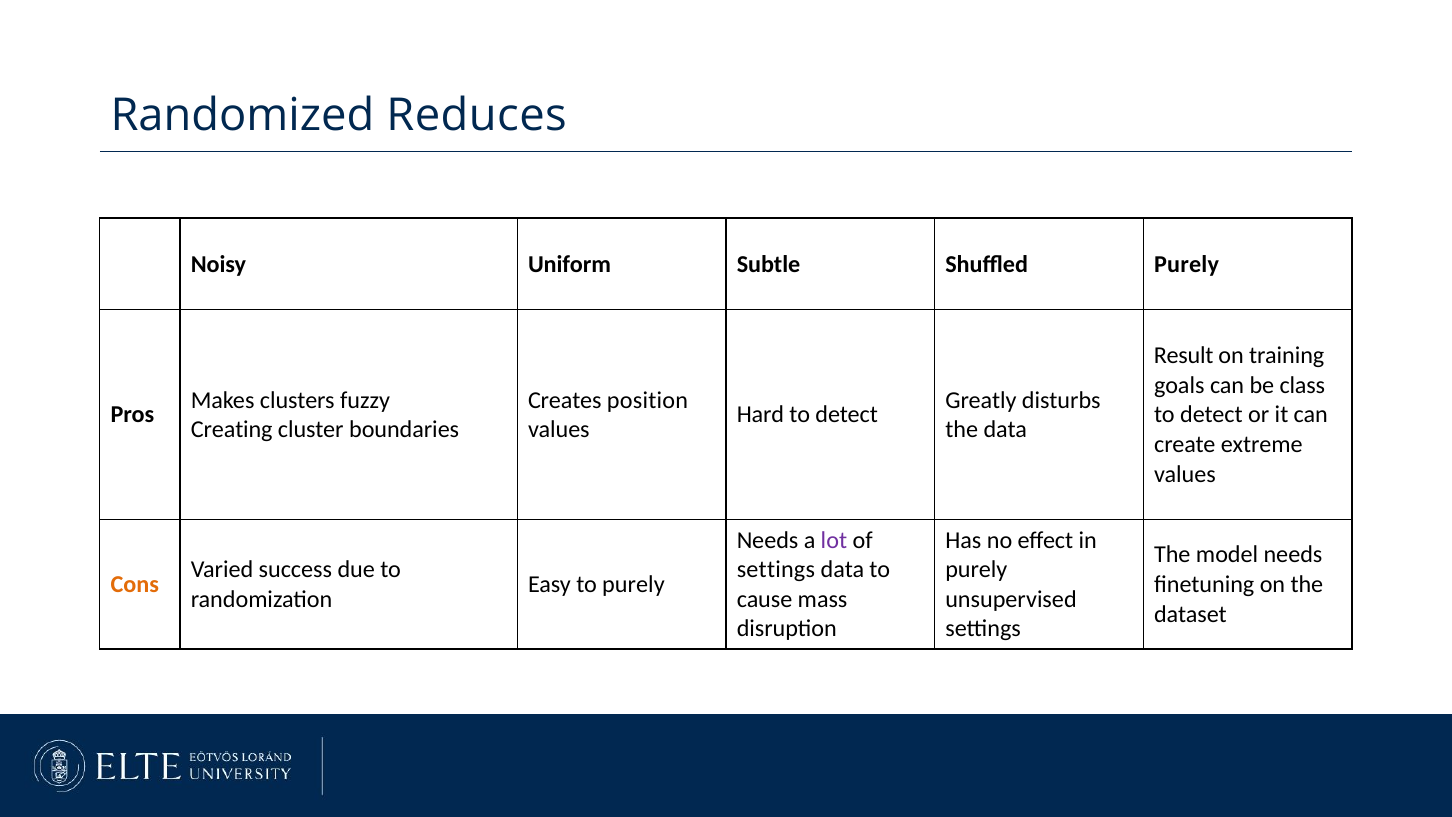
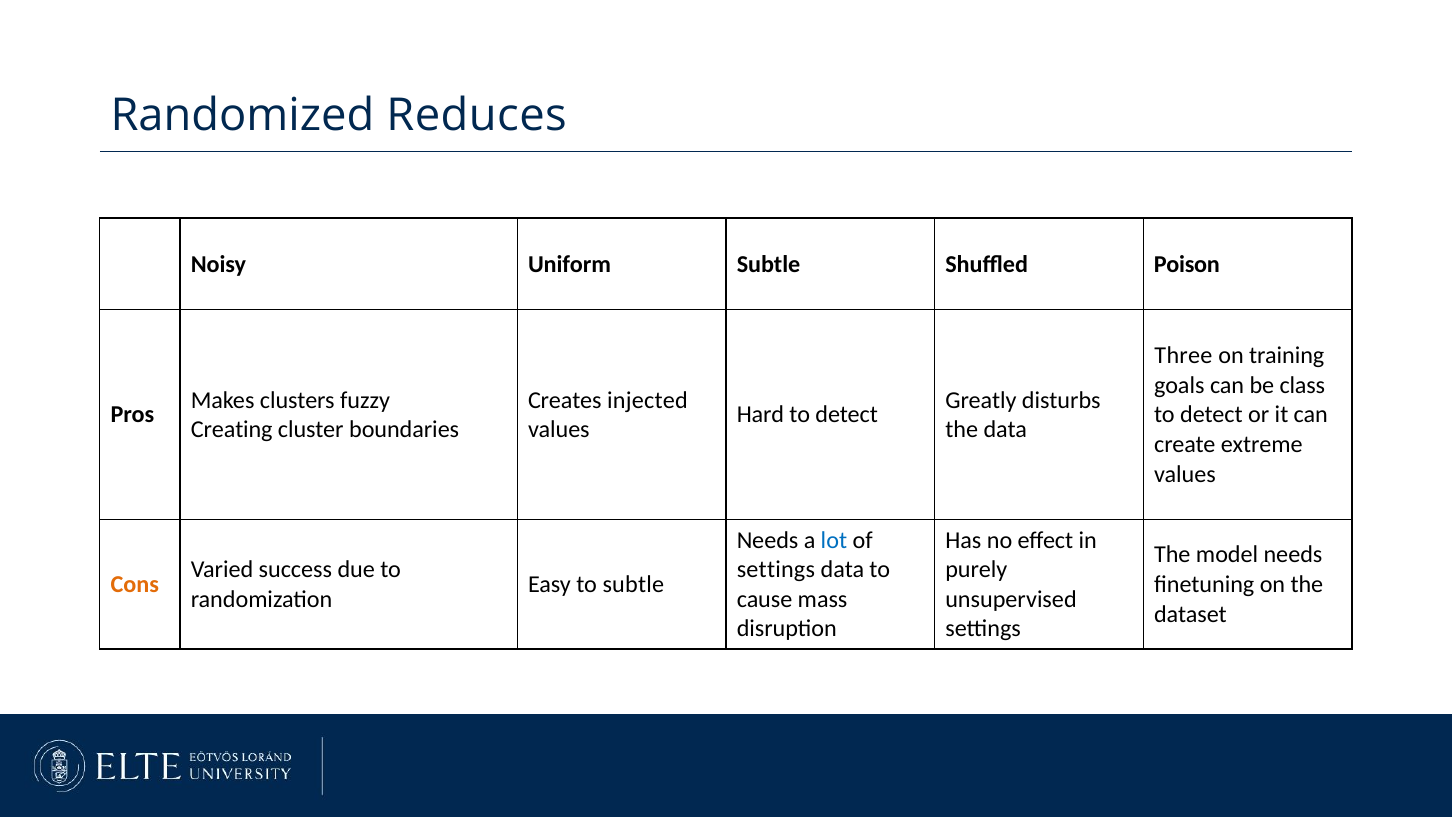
Shuffled Purely: Purely -> Poison (1187, 264)
Result: Result -> Three (1183, 356)
position: position -> injected (648, 400)
lot colour: purple -> blue (834, 540)
to purely: purely -> subtle (633, 584)
